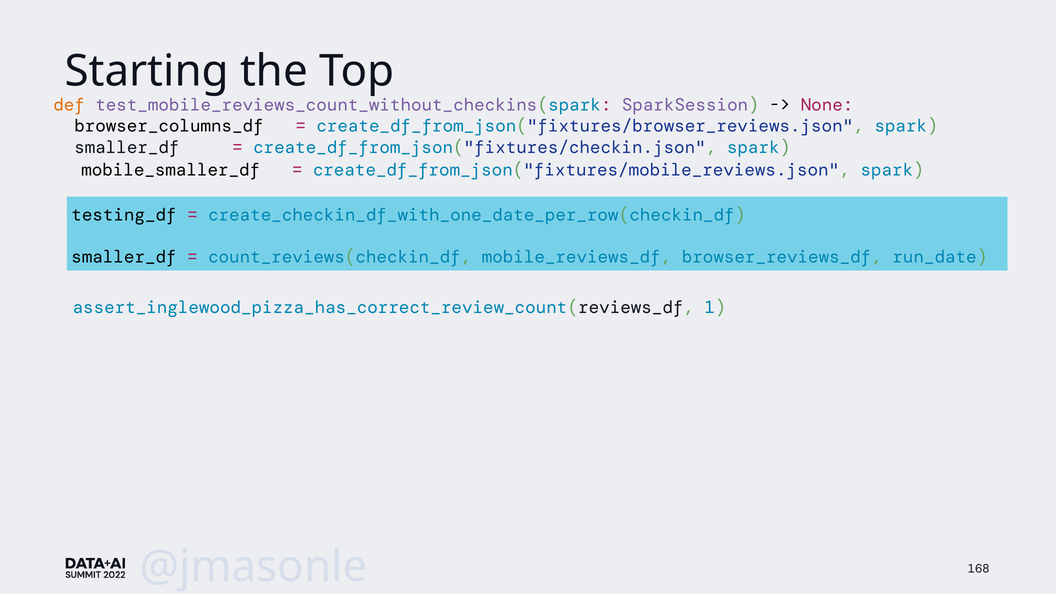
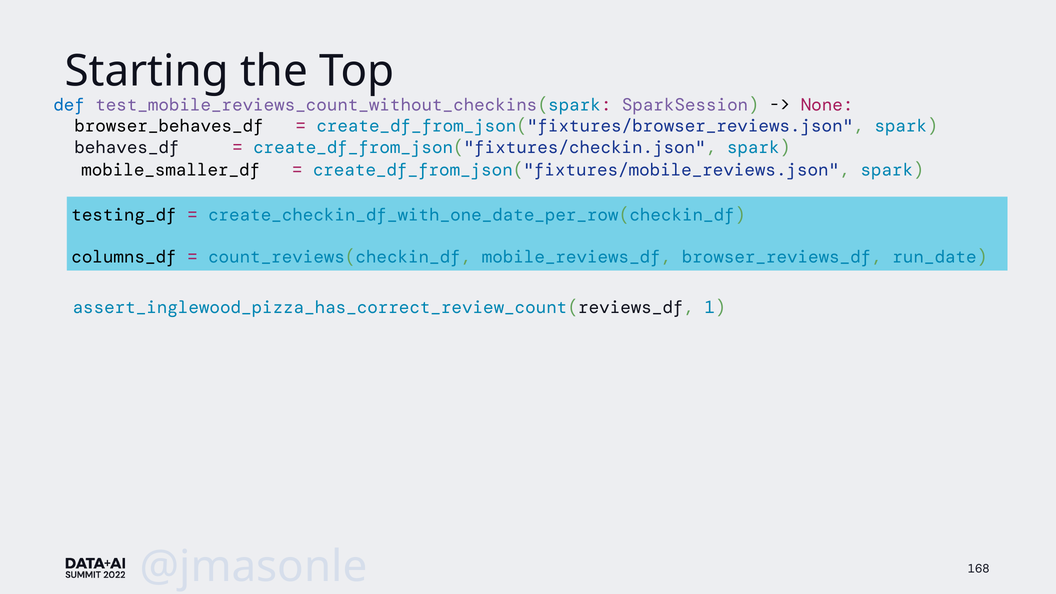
def colour: orange -> blue (69, 105)
browser_columns_df: browser_columns_df -> browser_behaves_df (169, 126)
smaller_df: smaller_df -> behaves_df (127, 147)
smaller_df: smaller_df -> columns_df (124, 257)
